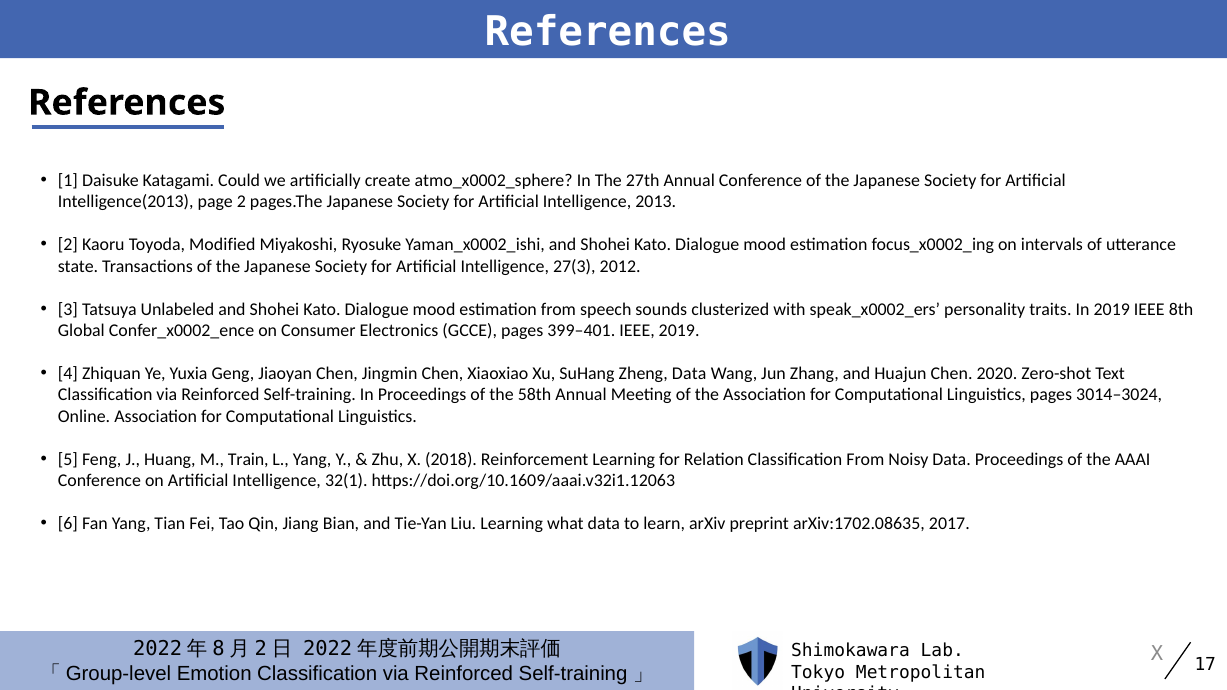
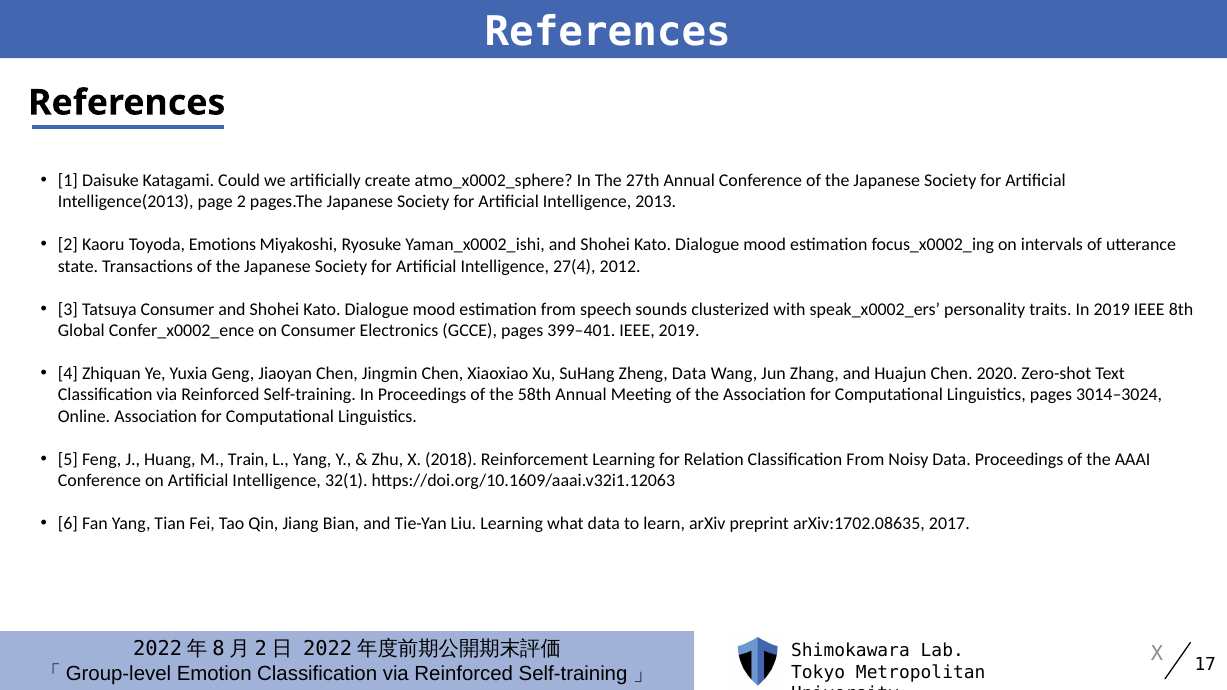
Modified: Modified -> Emotions (222, 245)
27(3: 27(3 -> 27(4 (574, 266)
Tatsuya Unlabeled: Unlabeled -> Consumer (177, 309)
